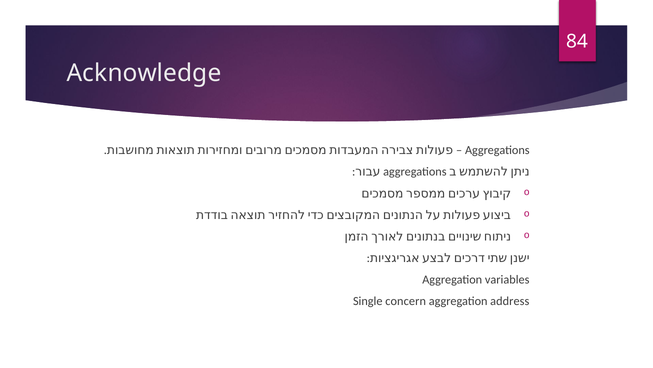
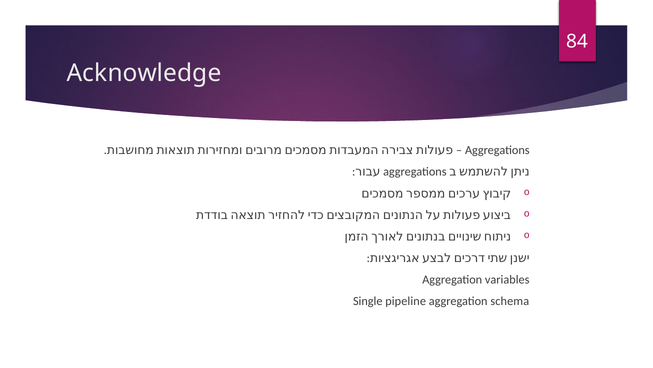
concern: concern -> pipeline (406, 301)
address: address -> schema (510, 301)
